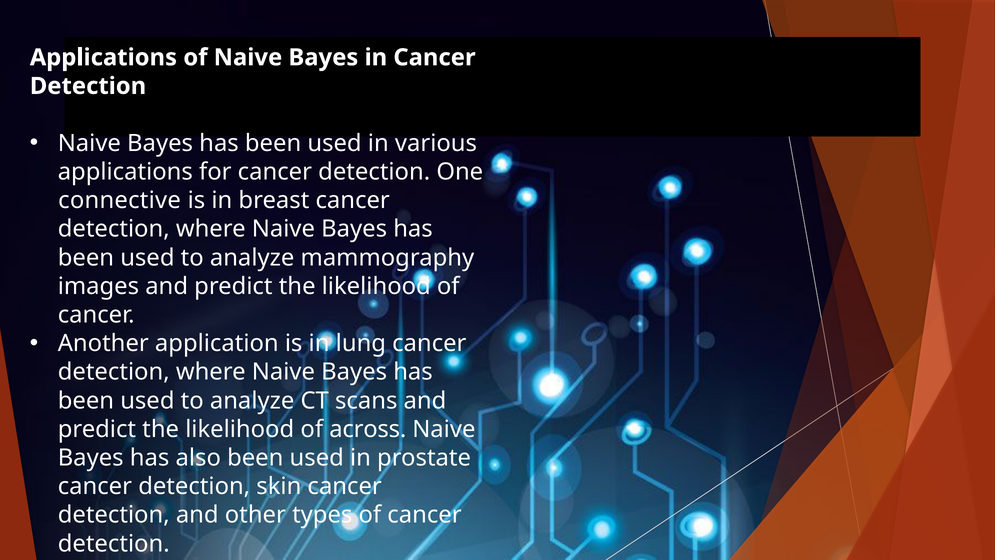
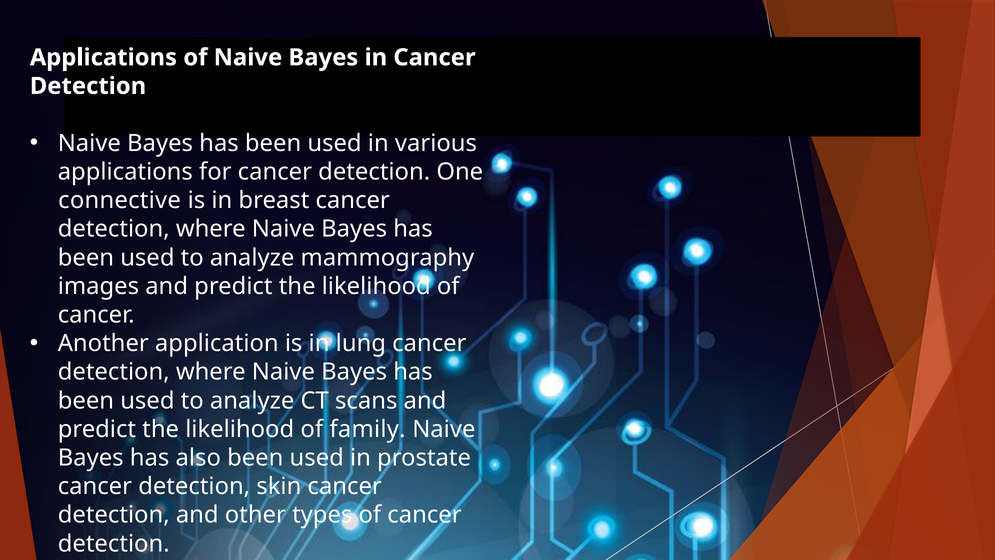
across: across -> family (368, 429)
